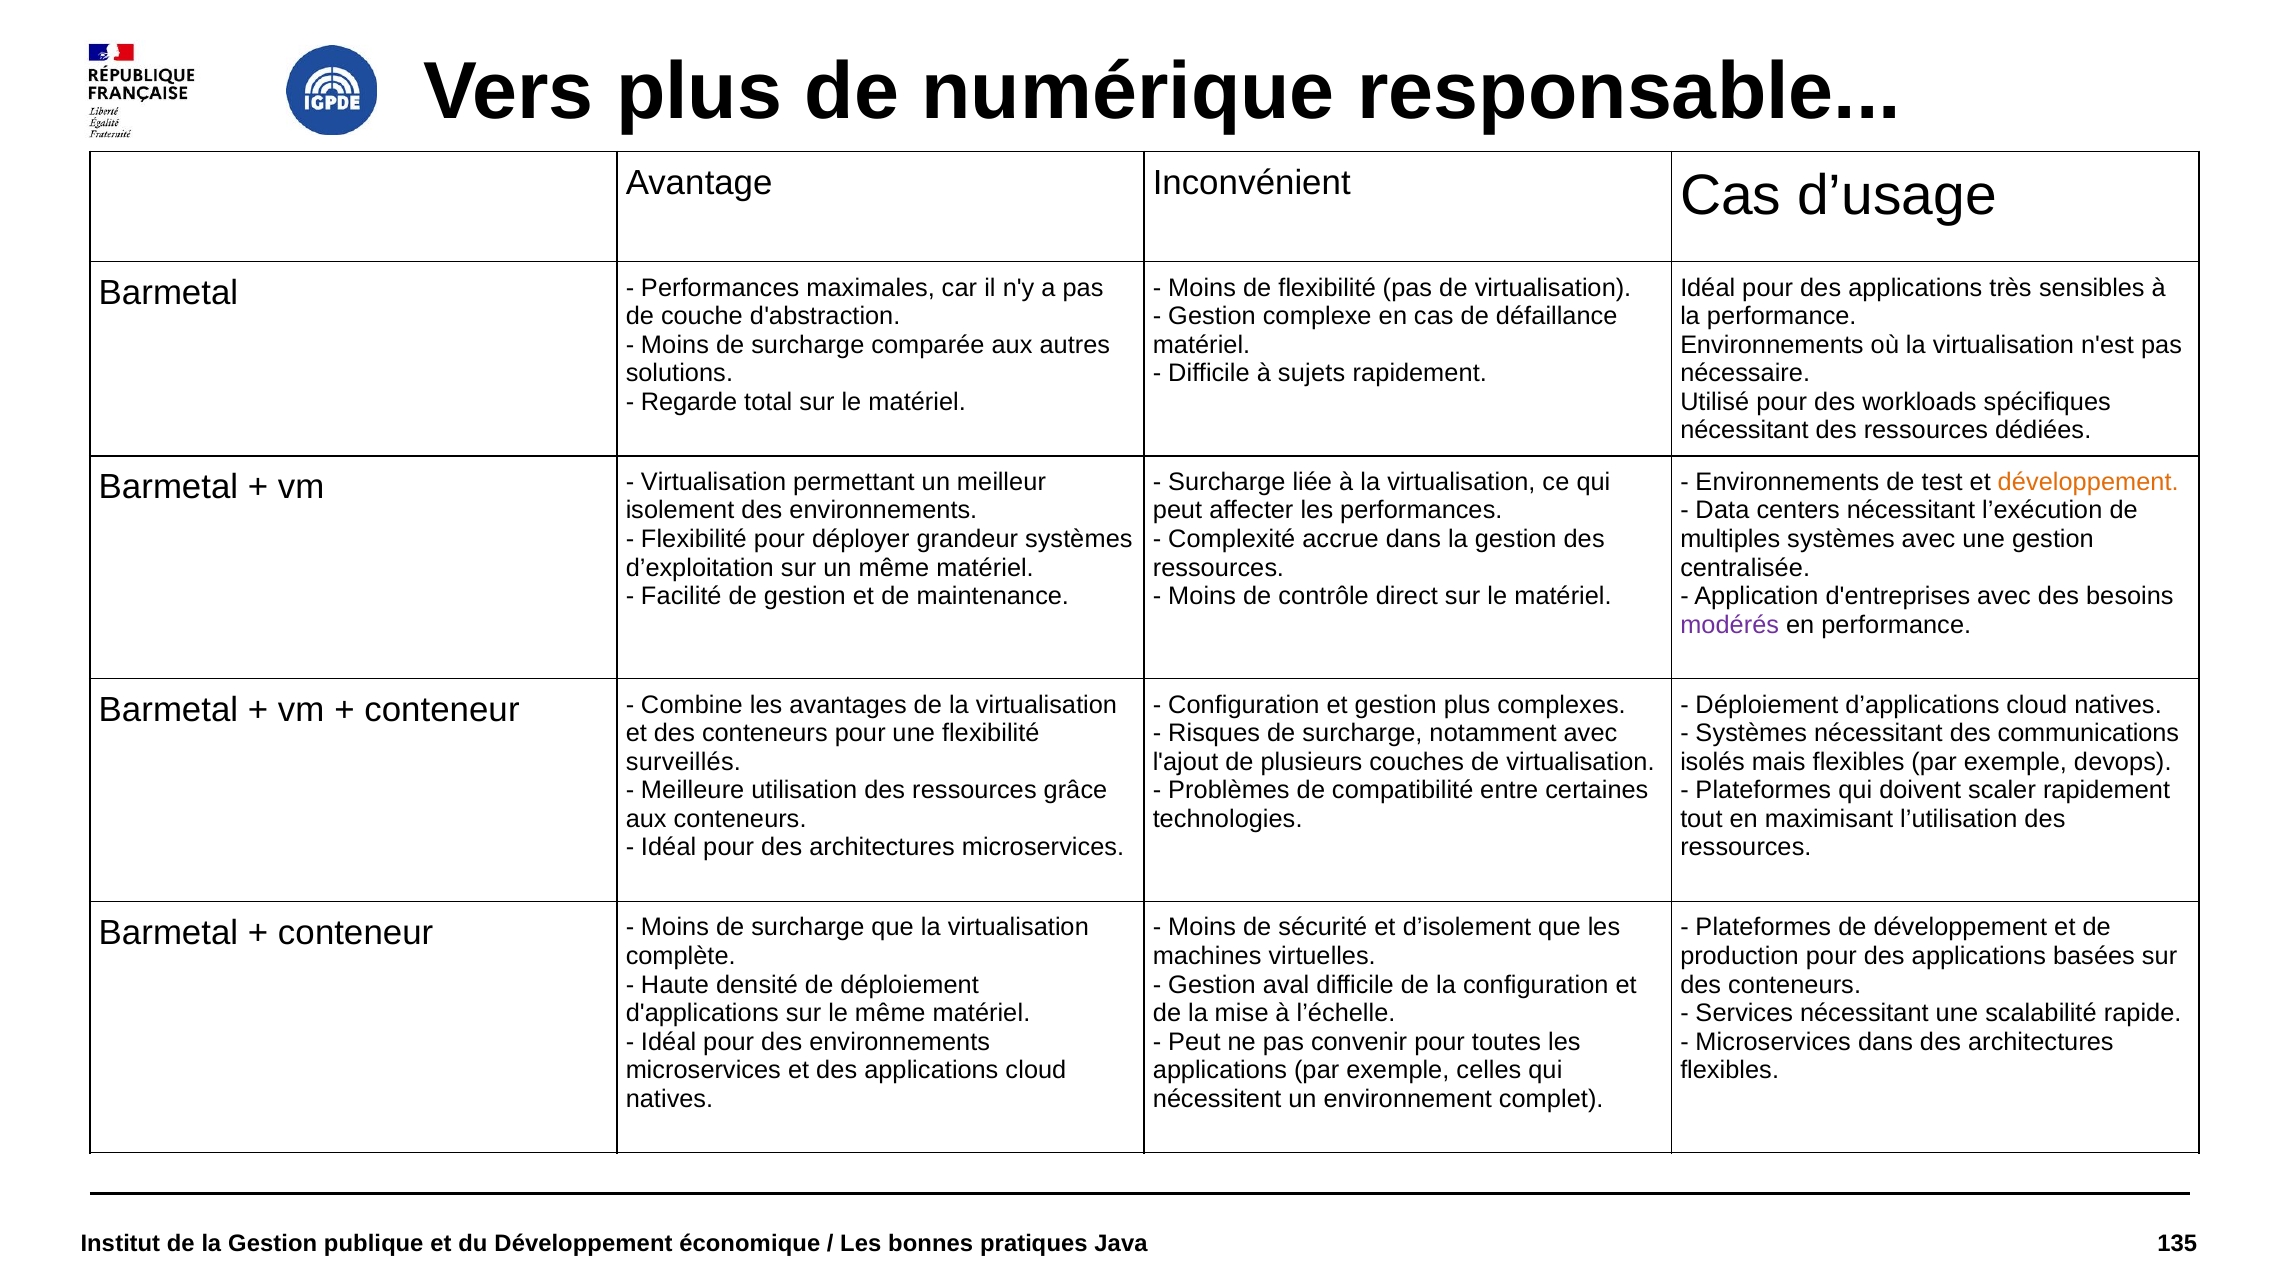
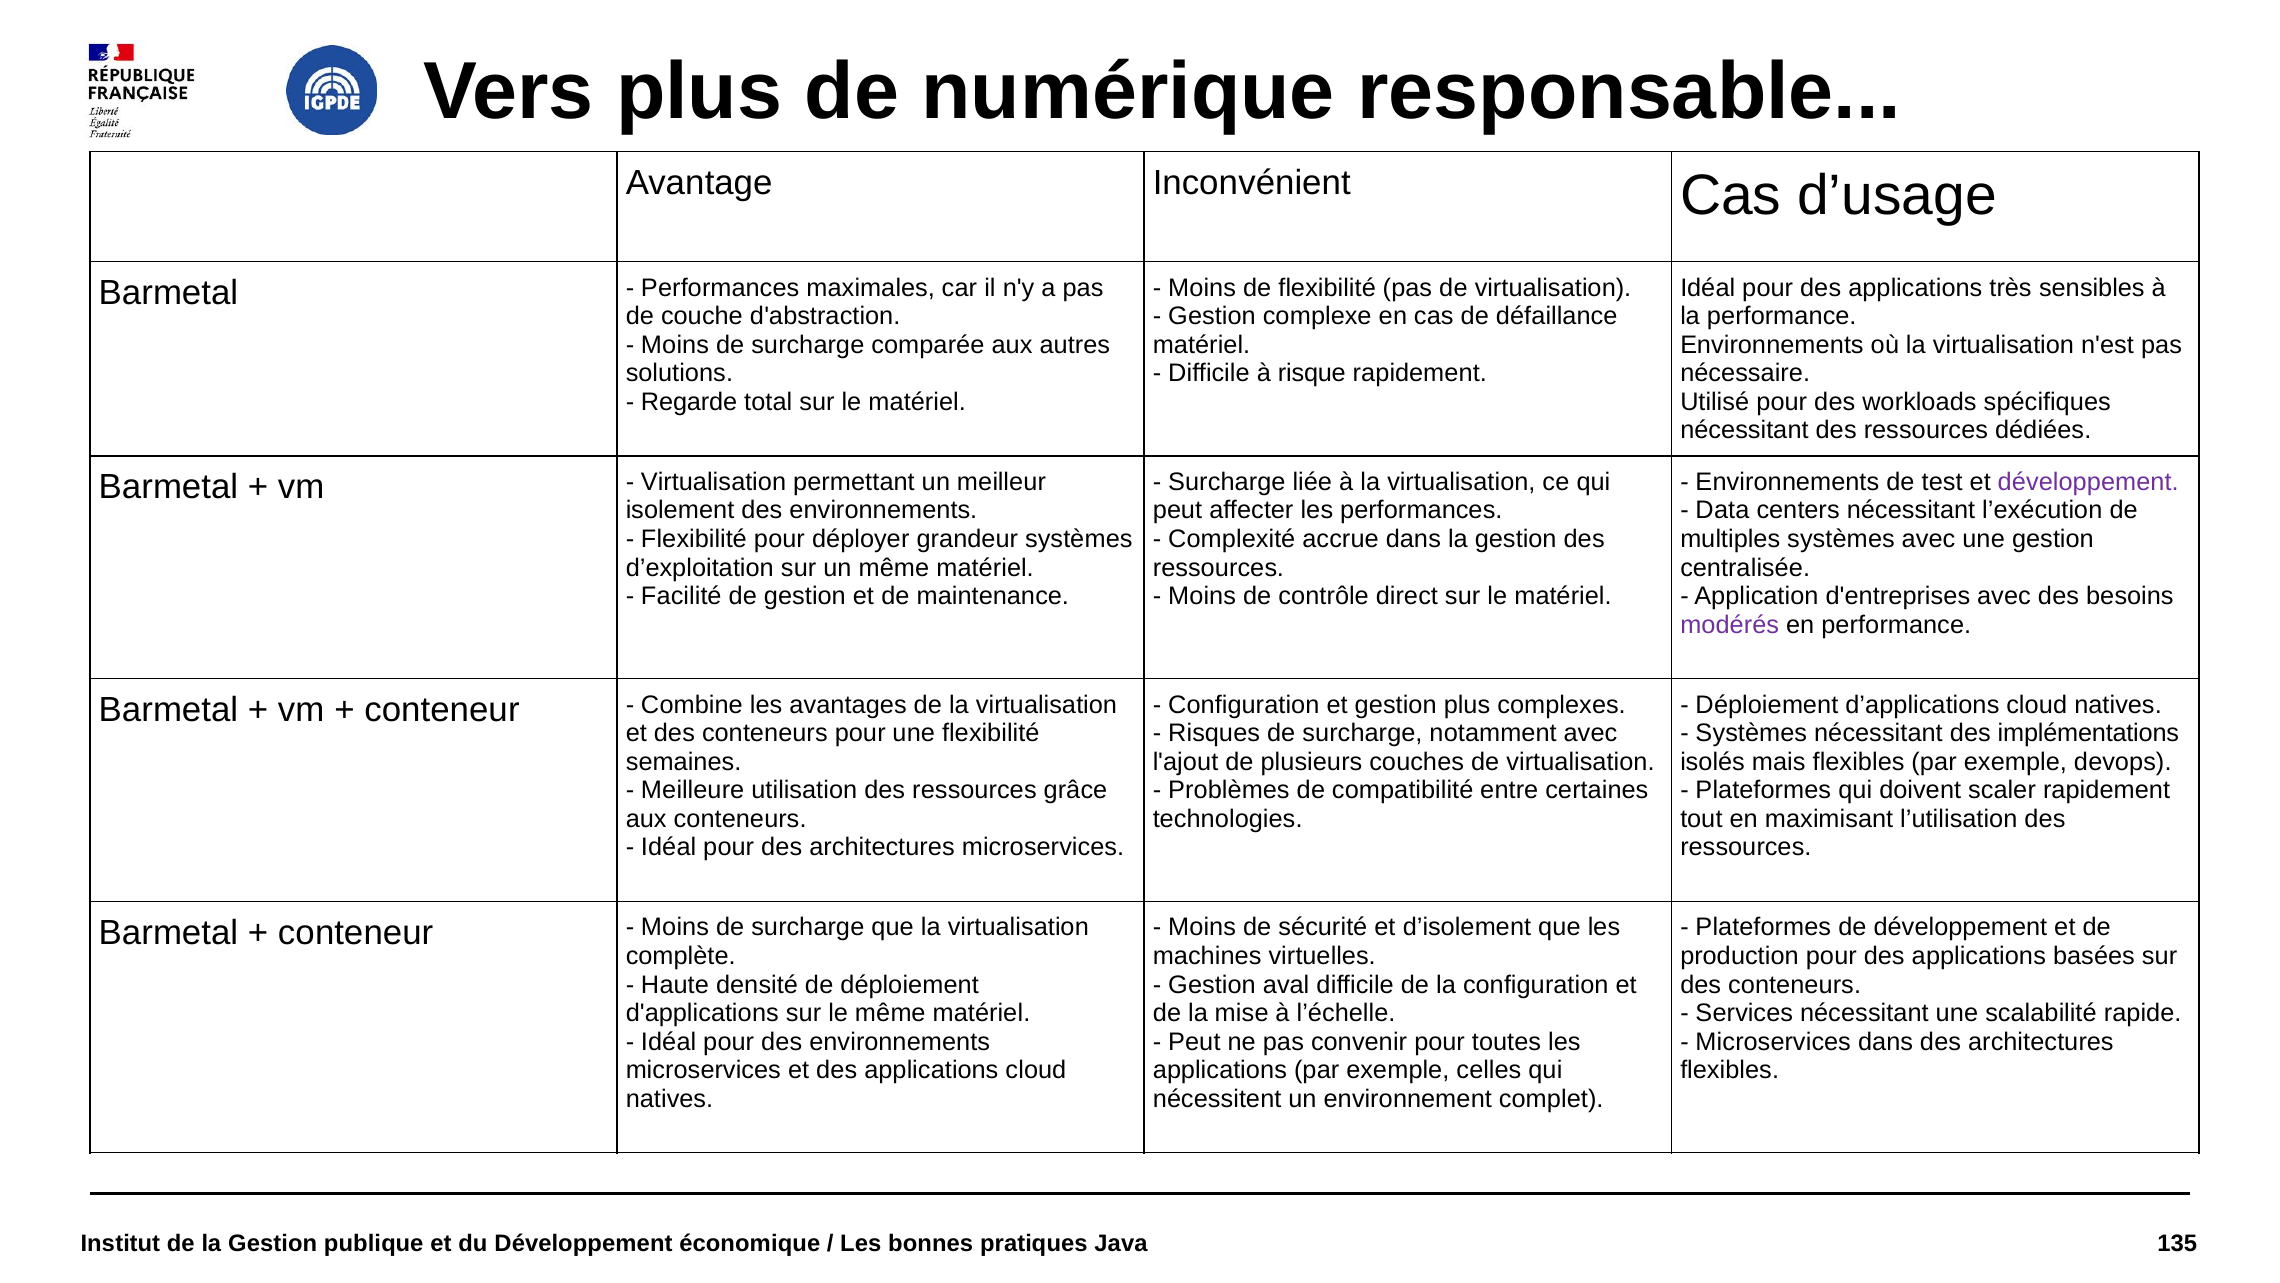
sujets: sujets -> risque (1312, 373)
développement colour: orange -> purple (2088, 482)
communications: communications -> implémentations (2088, 733)
surveillés: surveillés -> semaines (684, 762)
